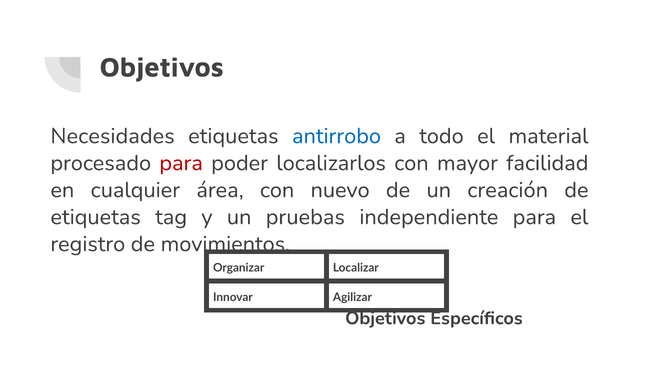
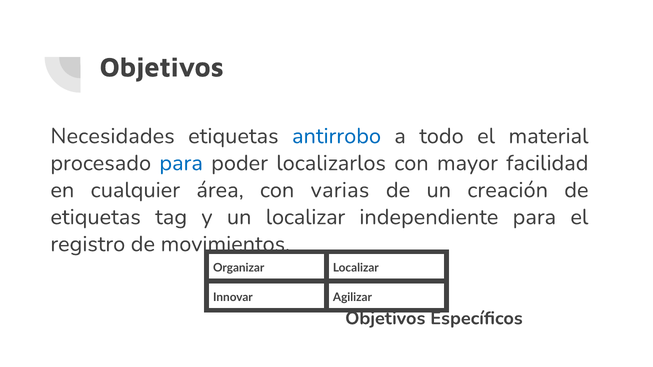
para colour: red -> blue (181, 163)
nuevo: nuevo -> varias (340, 190)
un pruebas: pruebas -> localizar (305, 217)
